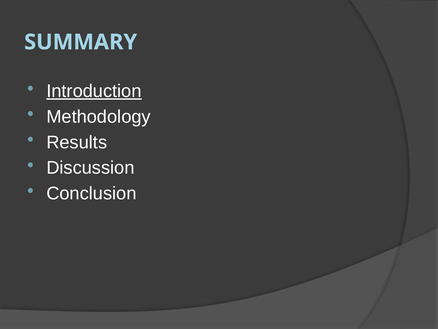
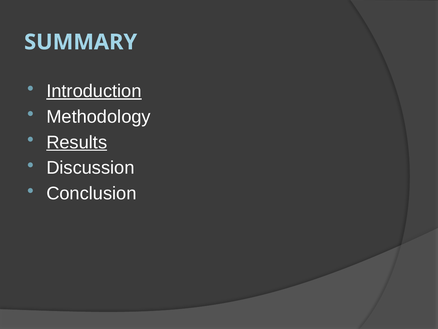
Results underline: none -> present (77, 142)
